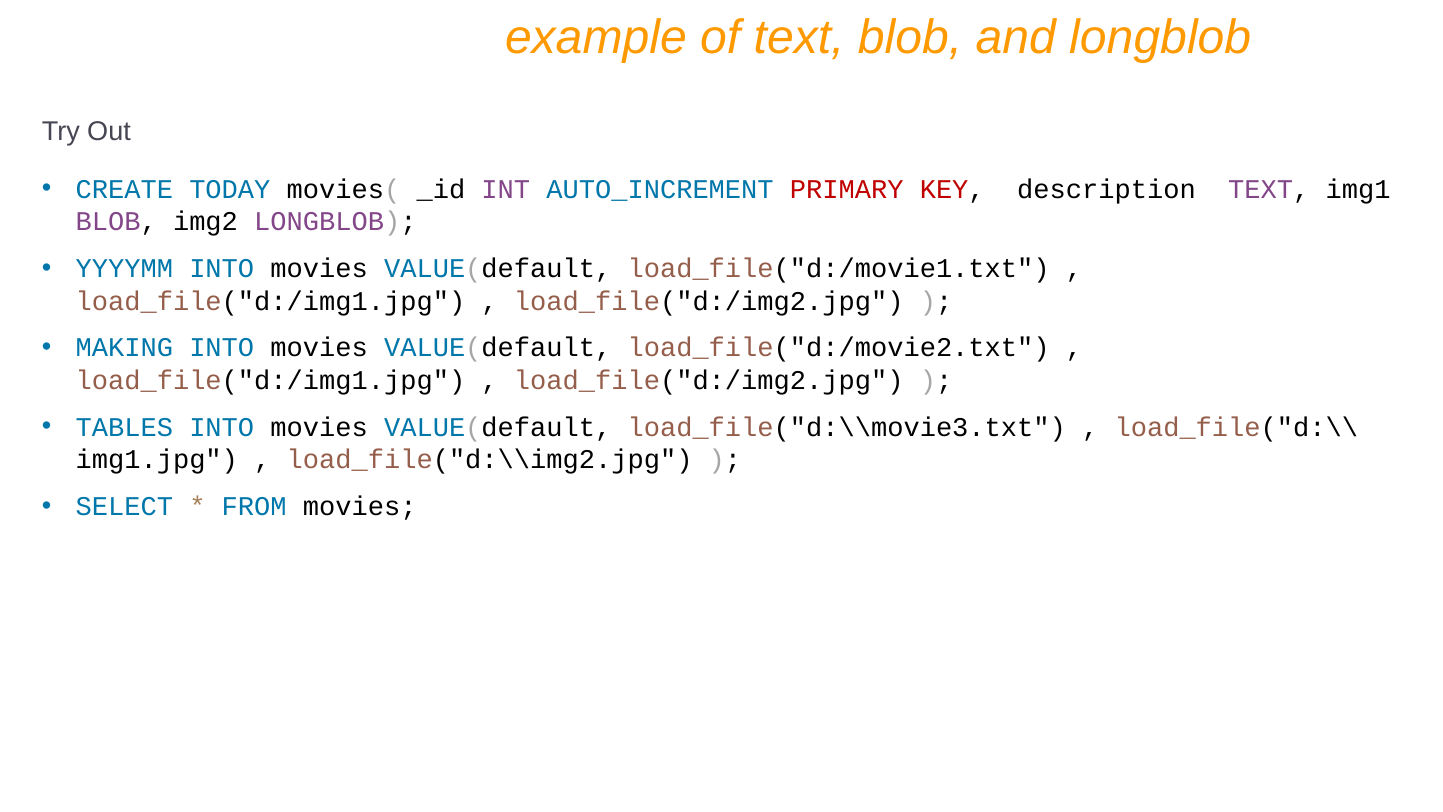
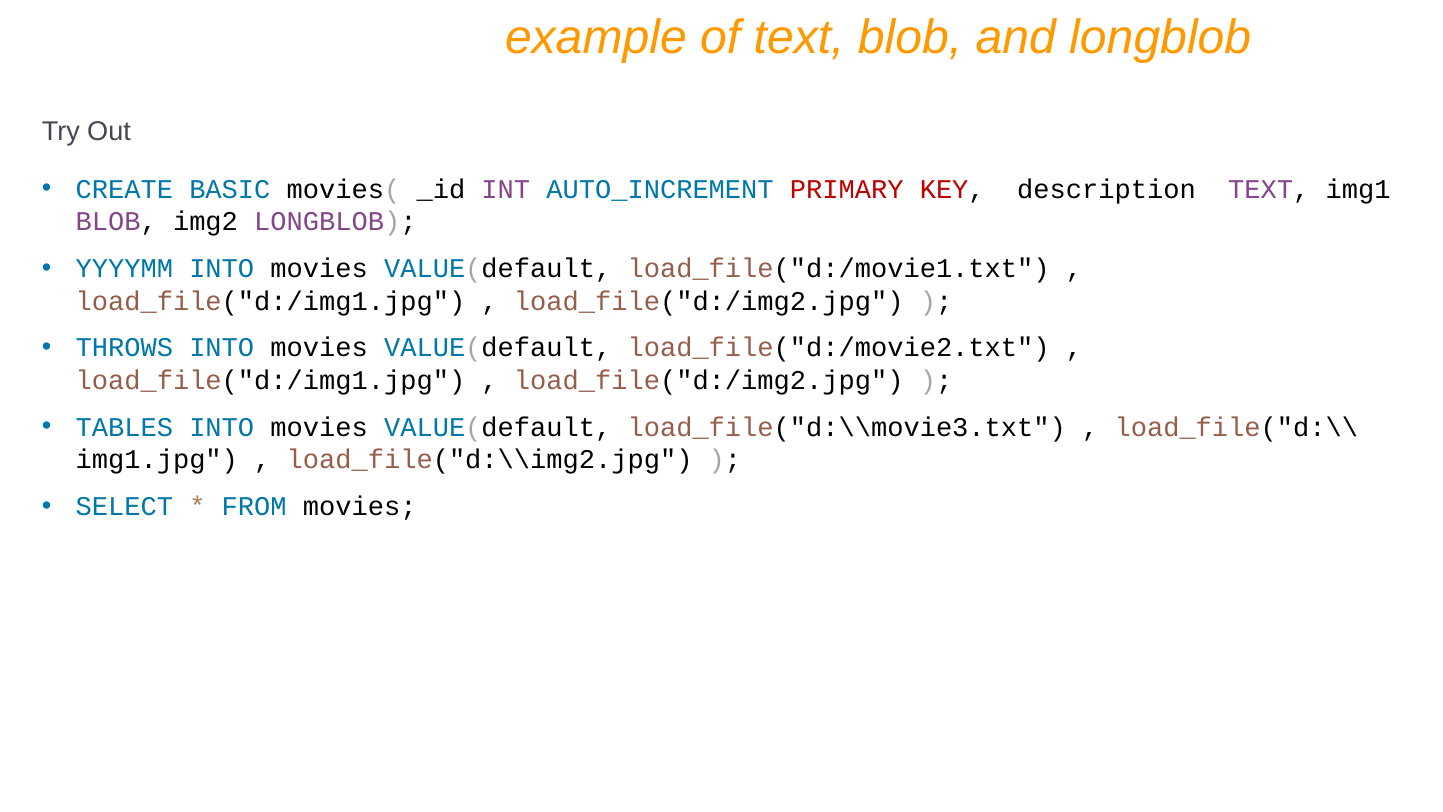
TODAY: TODAY -> BASIC (230, 189)
MAKING: MAKING -> THROWS (124, 348)
